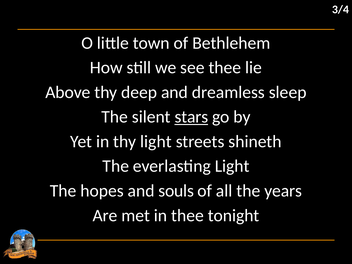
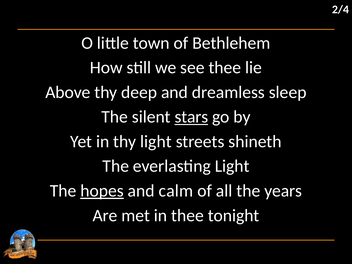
3/4: 3/4 -> 2/4 (340, 10)
hopes underline: none -> present (102, 191)
souls: souls -> calm (176, 191)
